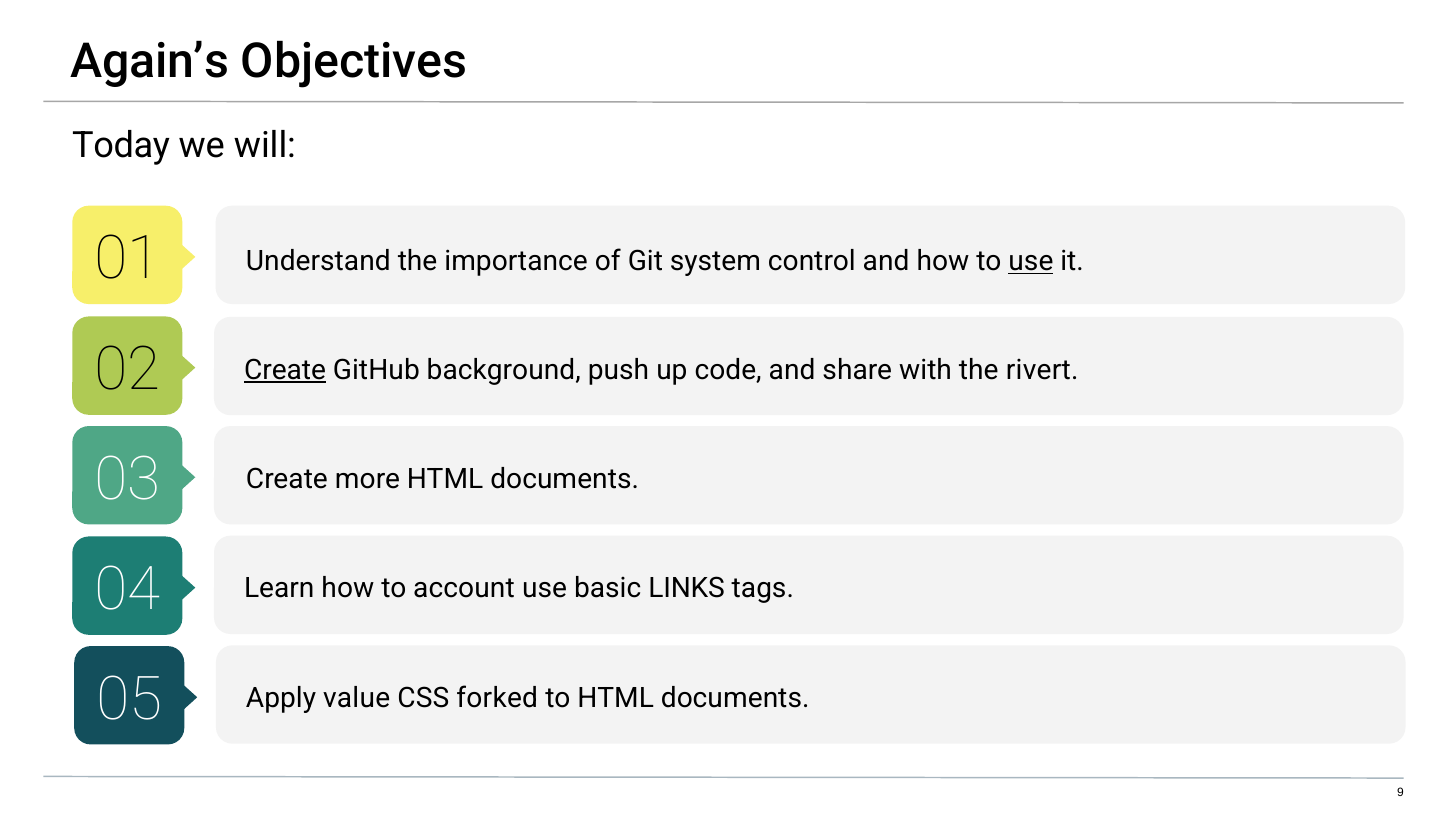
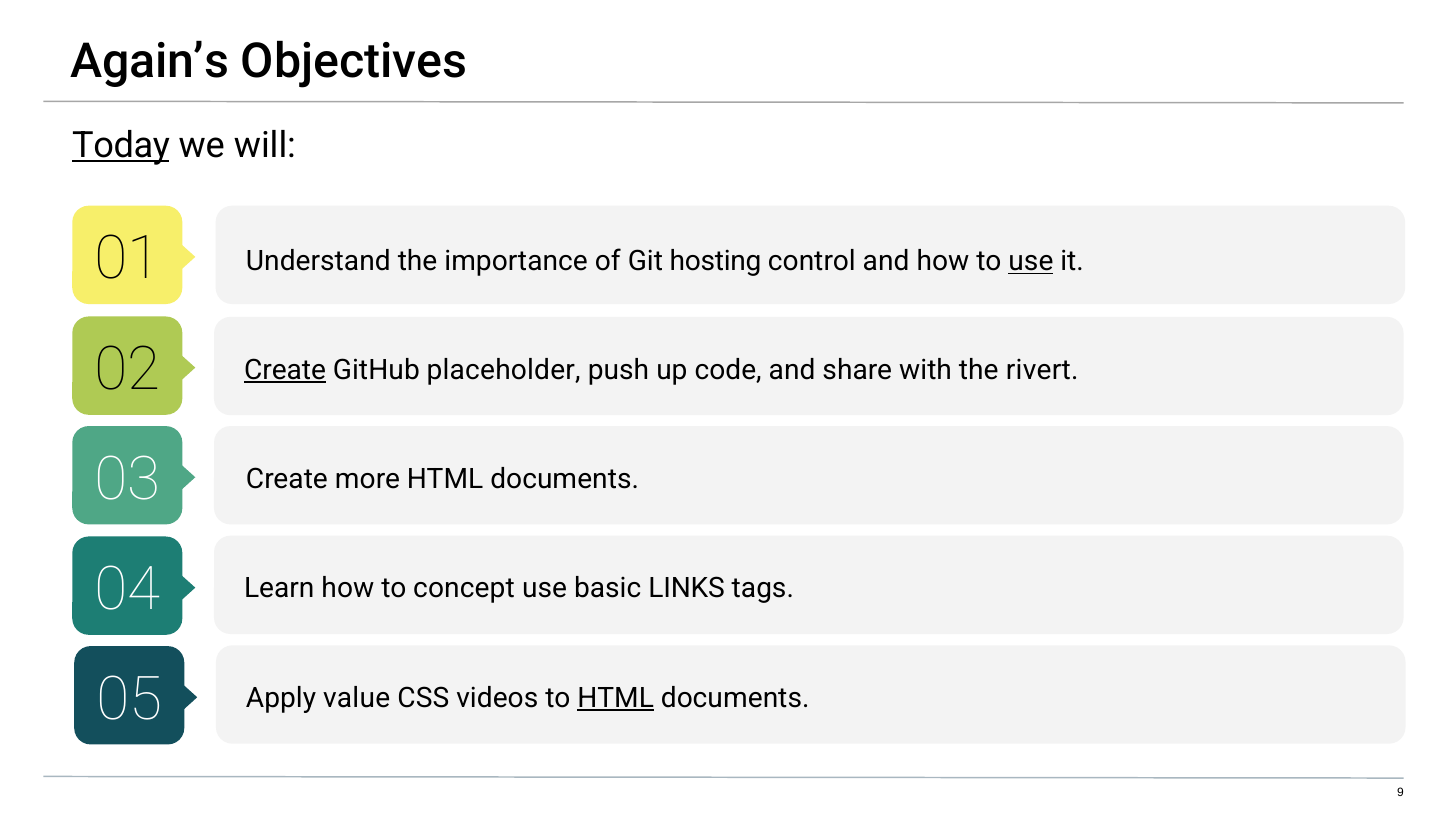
Today underline: none -> present (121, 146)
system: system -> hosting (716, 261)
background: background -> placeholder (504, 370)
account: account -> concept (464, 588)
forked: forked -> videos (497, 698)
HTML underline: none -> present (616, 698)
